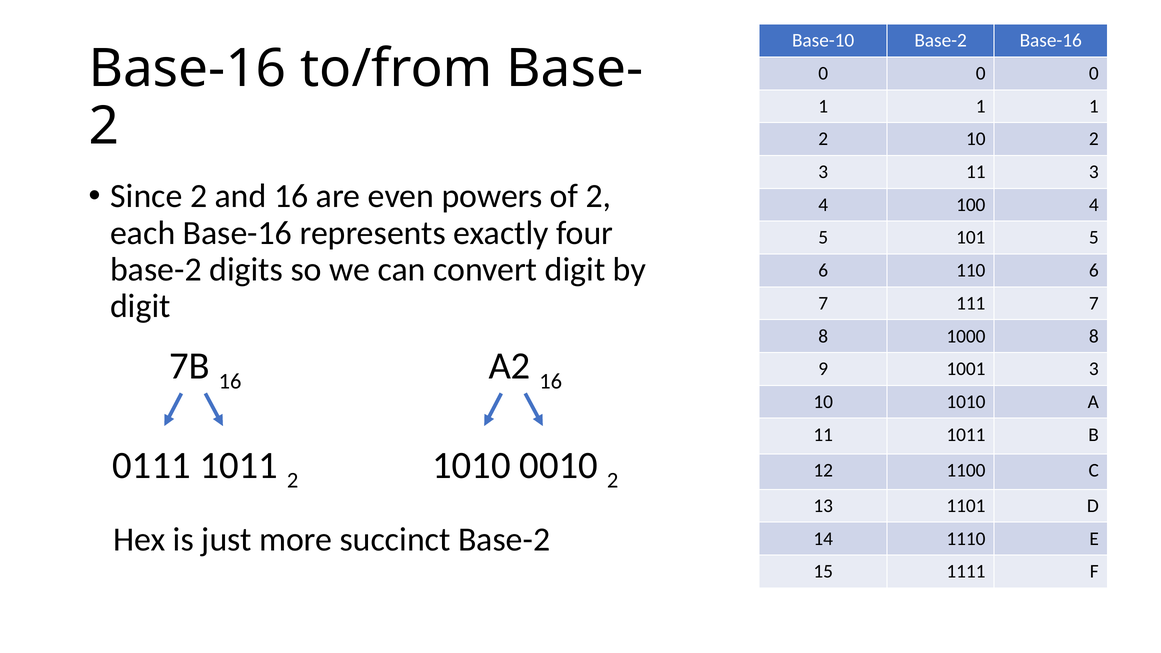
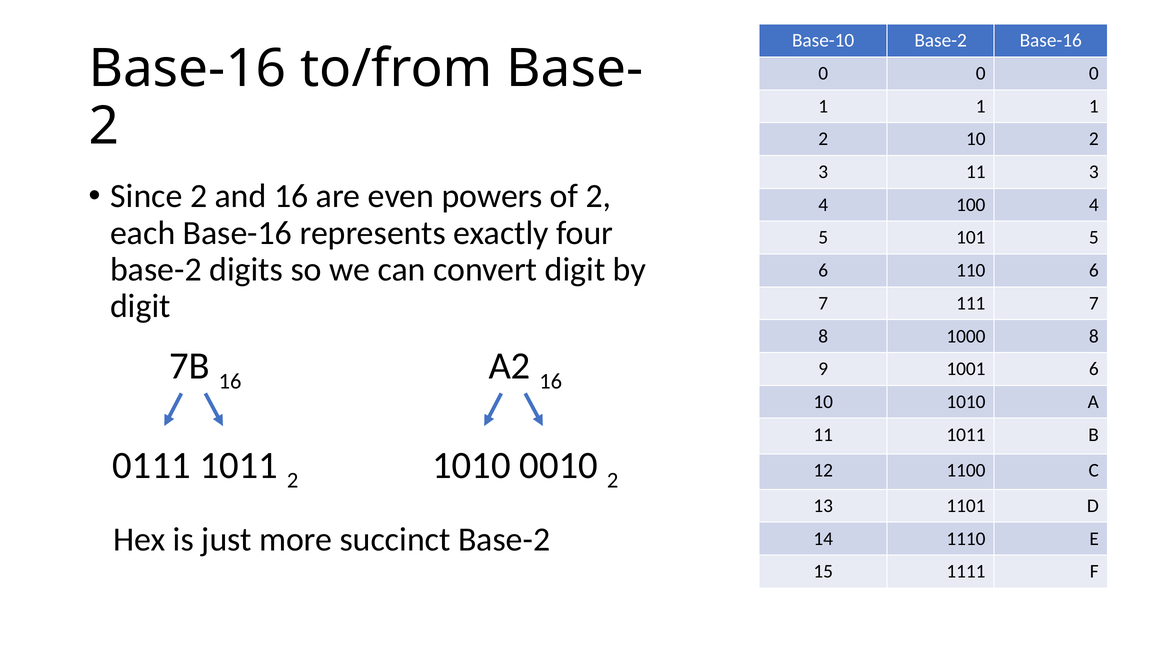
1001 3: 3 -> 6 (1094, 369)
